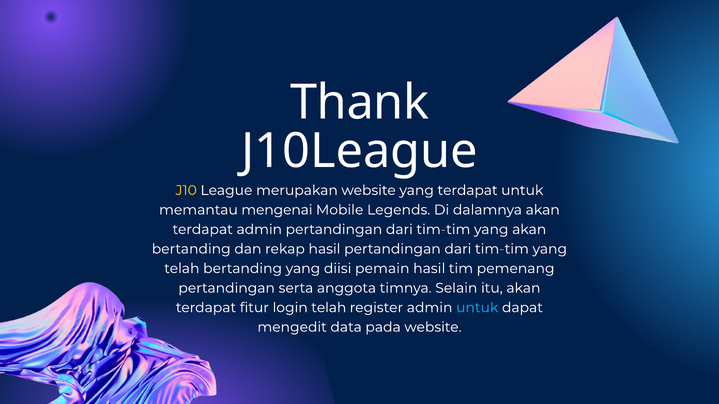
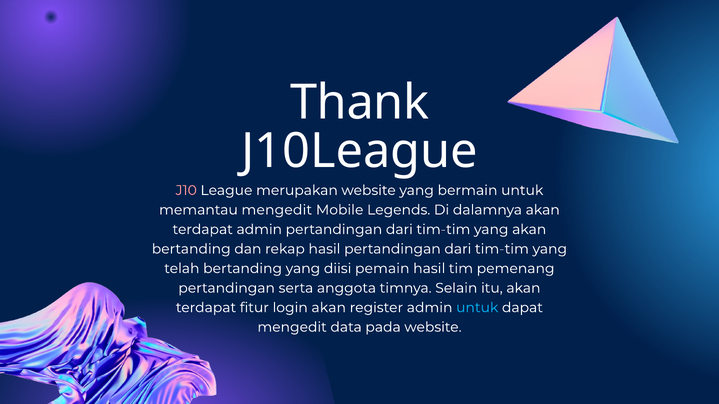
J10 colour: yellow -> pink (186, 191)
yang terdapat: terdapat -> bermain (467, 191)
memantau mengenai: mengenai -> mengedit (277, 210)
login telah: telah -> akan (329, 308)
